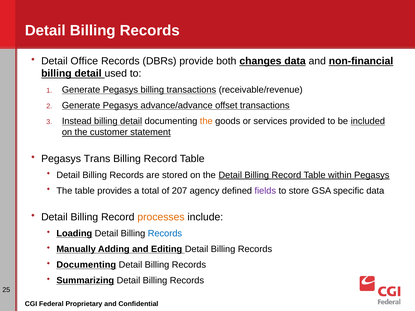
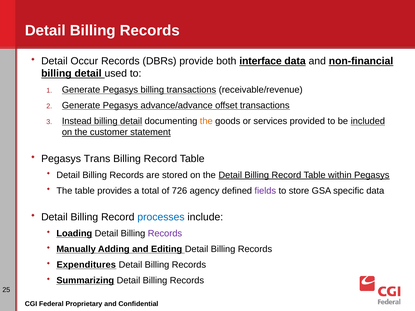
Office: Office -> Occur (84, 61)
changes: changes -> interface (261, 61)
207: 207 -> 726 (179, 191)
processes colour: orange -> blue (161, 217)
Records colour: blue -> purple (165, 234)
Documenting: Documenting -> Expenditures (86, 265)
